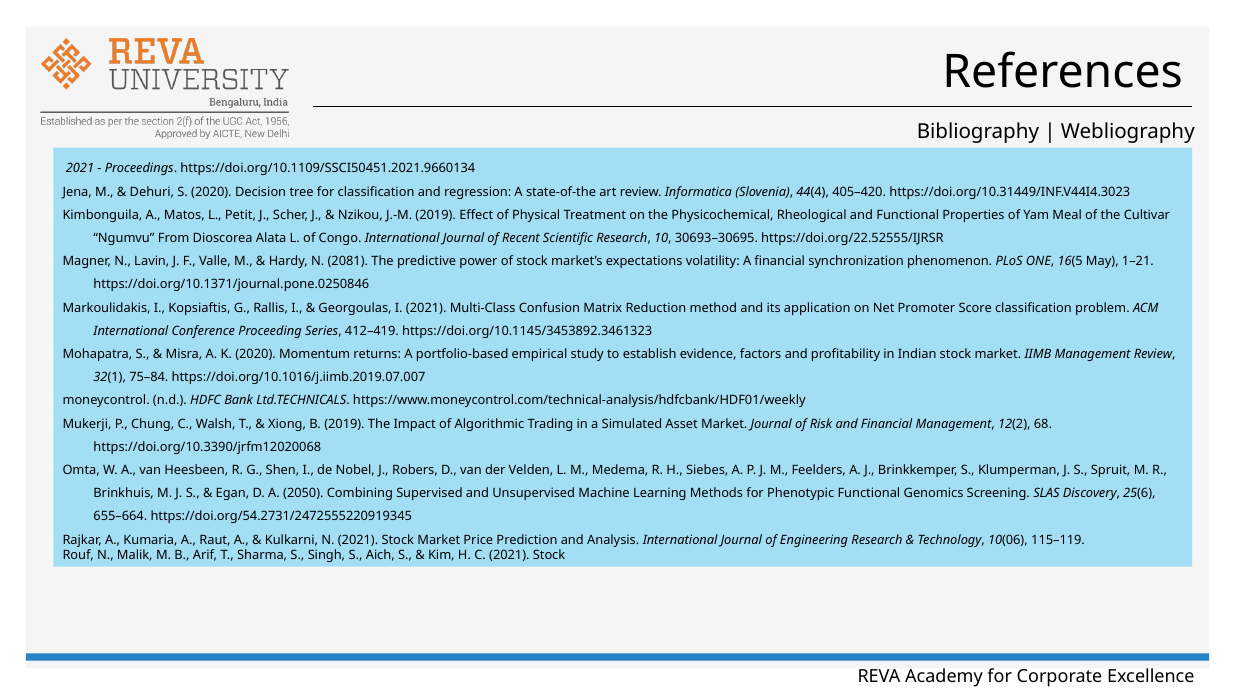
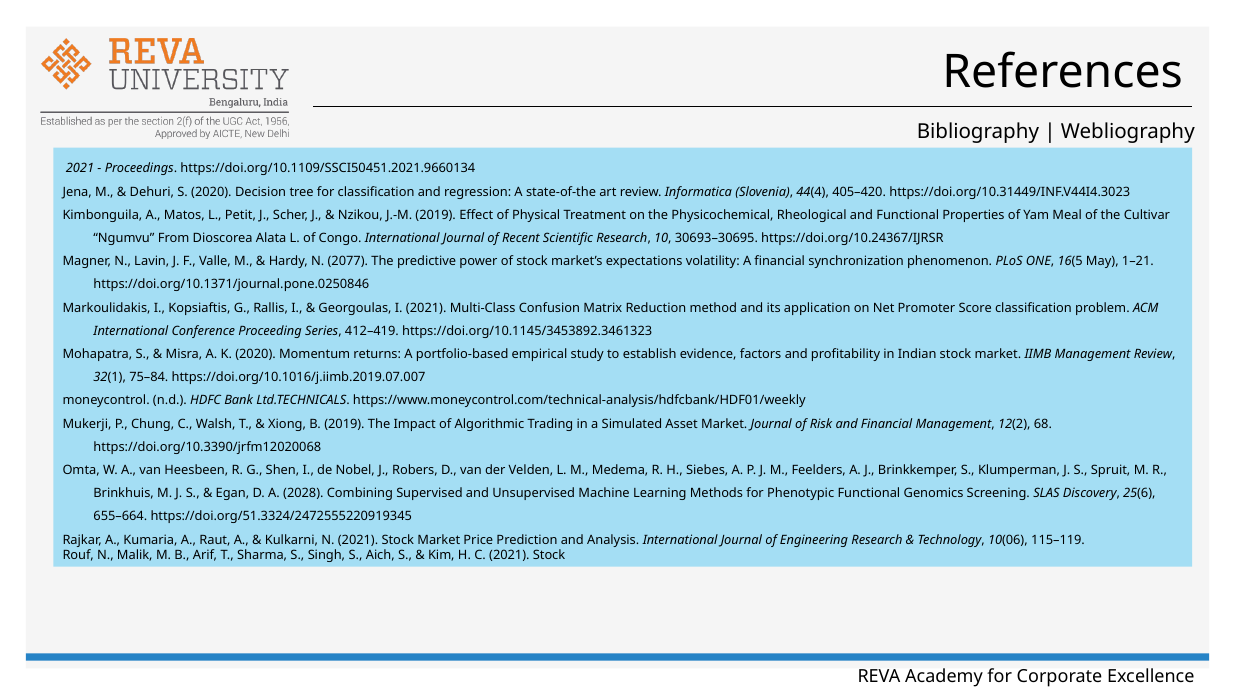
https://doi.org/22.52555/IJRSR: https://doi.org/22.52555/IJRSR -> https://doi.org/10.24367/IJRSR (852, 238)
2081: 2081 -> 2077 (348, 261)
2050: 2050 -> 2028 (303, 493)
https://doi.org/54.2731/2472555220919345: https://doi.org/54.2731/2472555220919345 -> https://doi.org/51.3324/2472555220919345 (281, 516)
